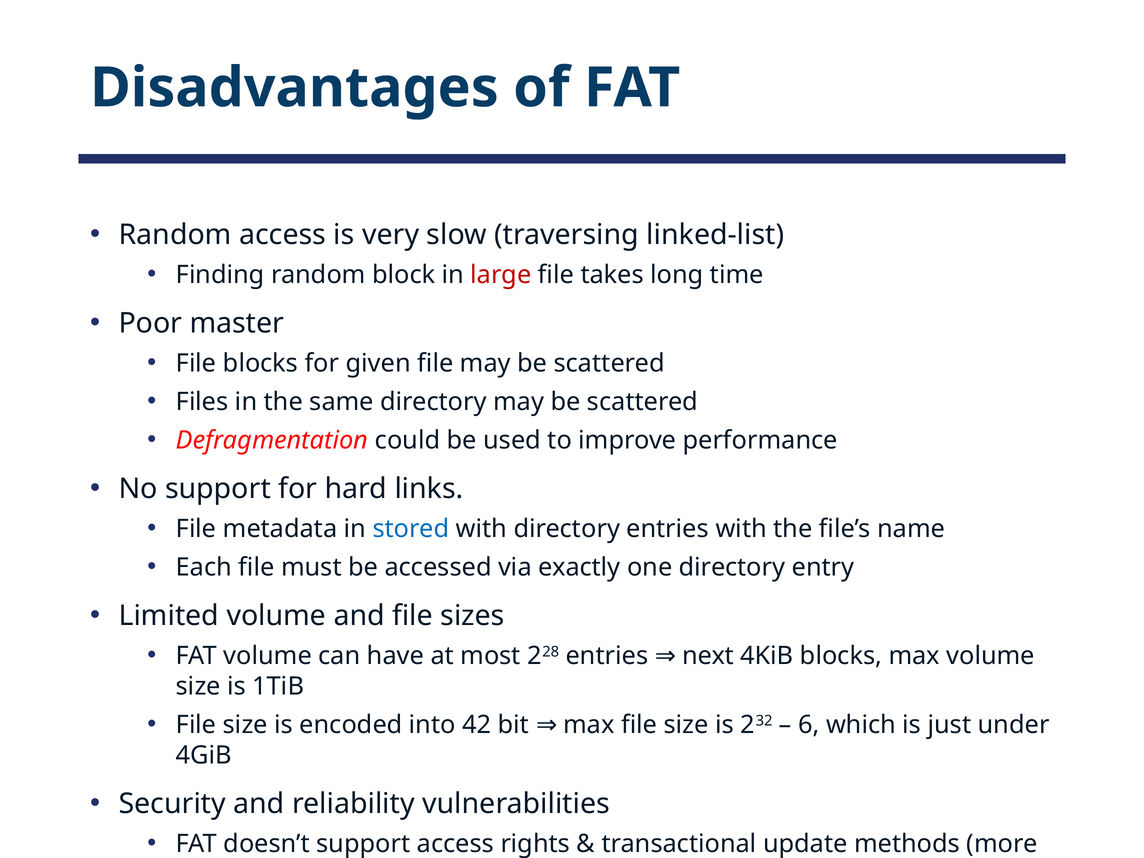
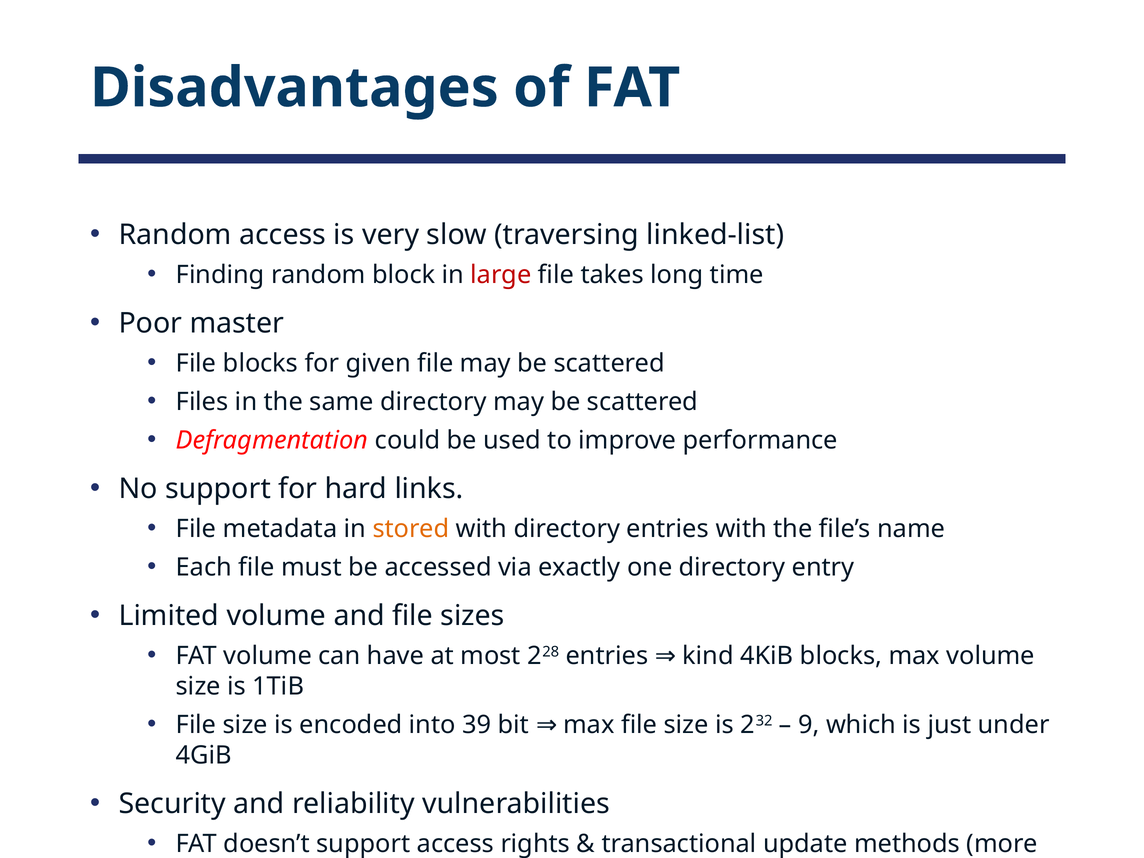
stored colour: blue -> orange (411, 529)
next: next -> kind (708, 656)
42: 42 -> 39 (477, 725)
6: 6 -> 9 (809, 725)
